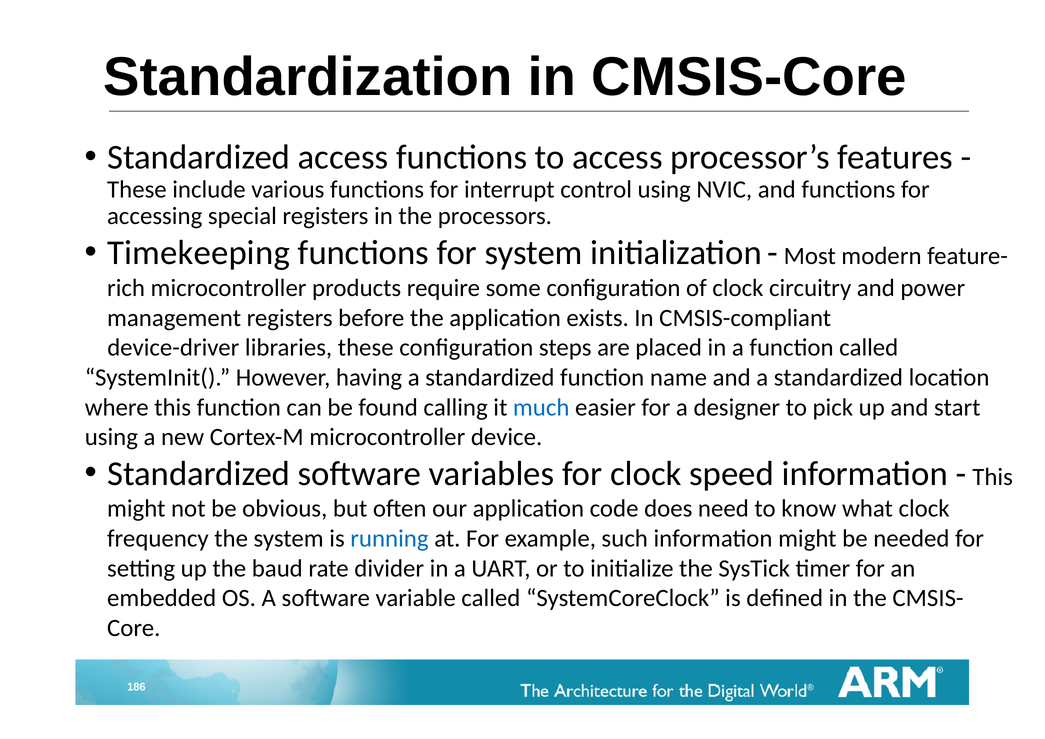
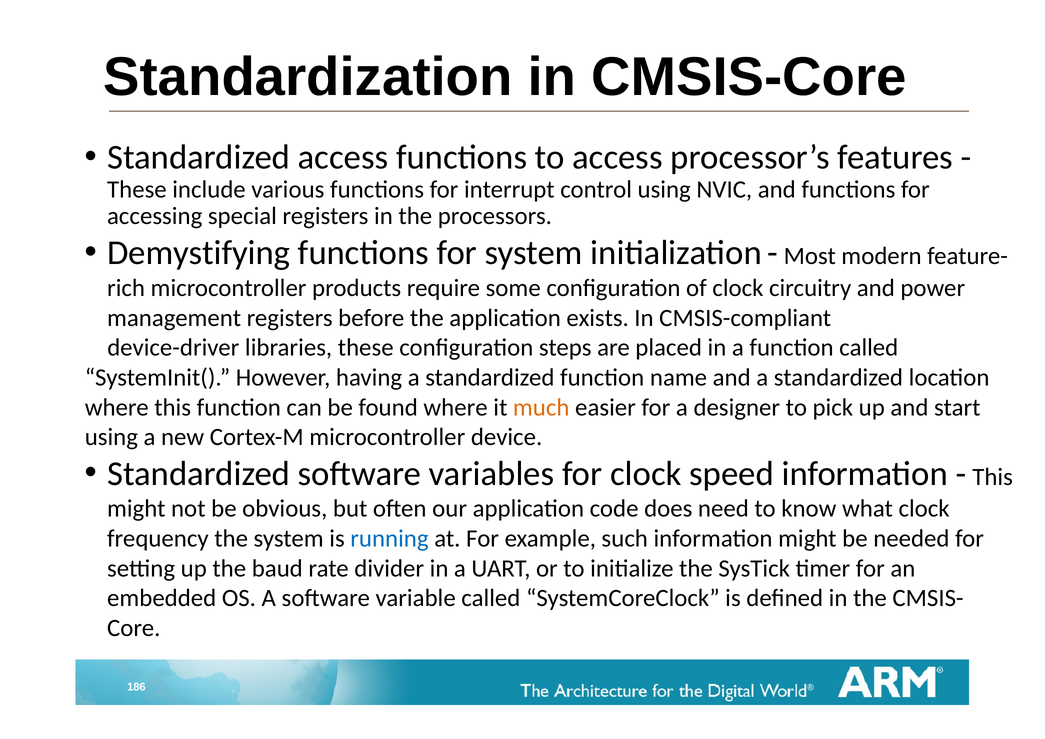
Timekeeping: Timekeeping -> Demystifying (199, 253)
found calling: calling -> where (456, 407)
much colour: blue -> orange (541, 407)
